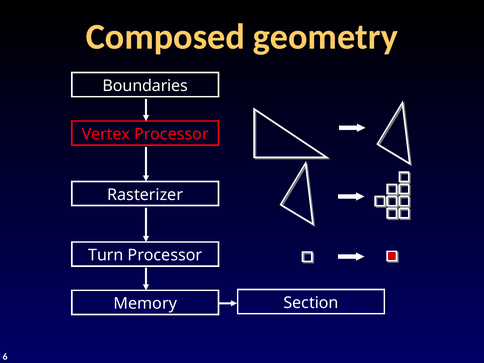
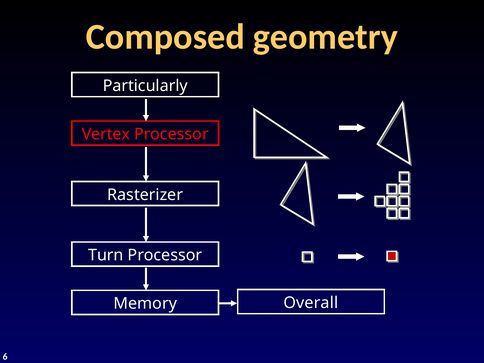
Boundaries: Boundaries -> Particularly (145, 86)
Section: Section -> Overall (311, 303)
